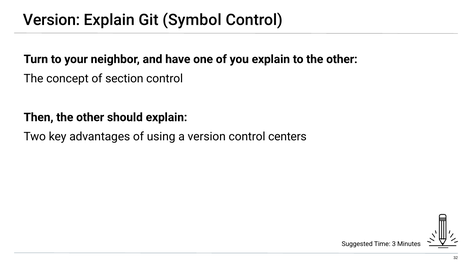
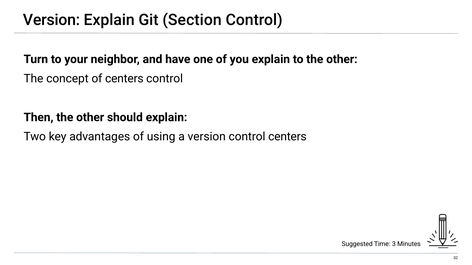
Symbol: Symbol -> Section (192, 20)
of section: section -> centers (124, 79)
